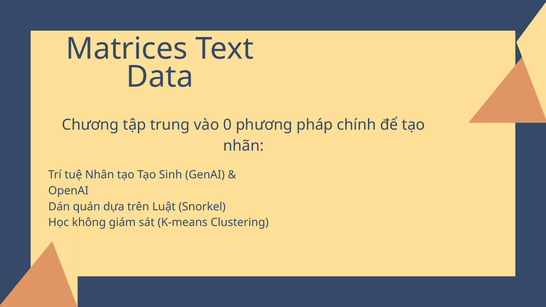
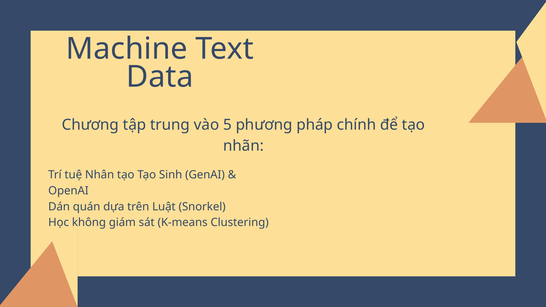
Matrices: Matrices -> Machine (127, 49)
0: 0 -> 5 (227, 125)
